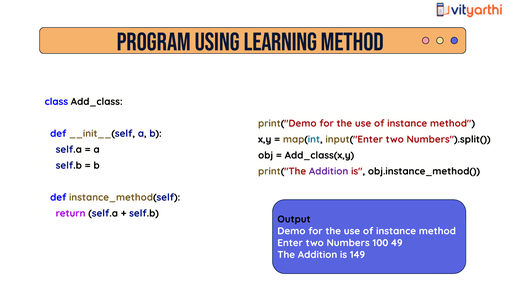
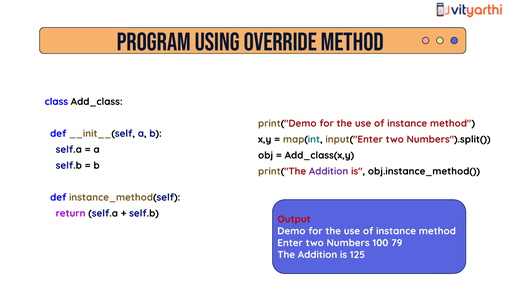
Learning: Learning -> Override (280, 42)
Output colour: black -> red (294, 219)
49: 49 -> 79 (397, 243)
149: 149 -> 125 (357, 254)
